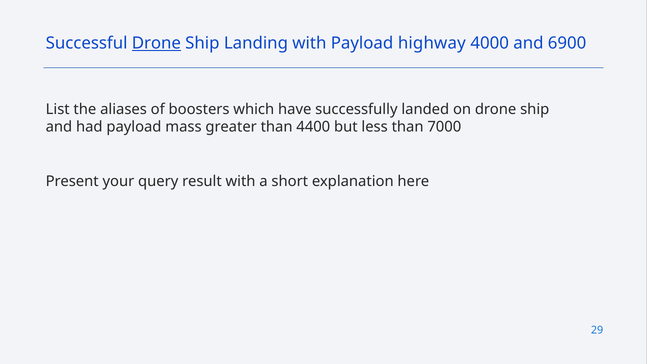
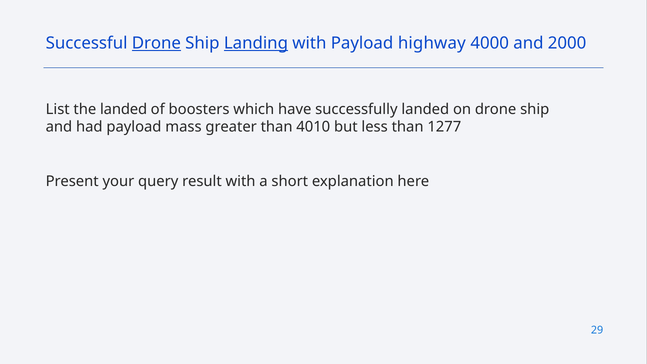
Landing underline: none -> present (256, 43)
6900: 6900 -> 2000 (567, 43)
the aliases: aliases -> landed (124, 109)
4400: 4400 -> 4010 (313, 127)
7000: 7000 -> 1277 (444, 127)
